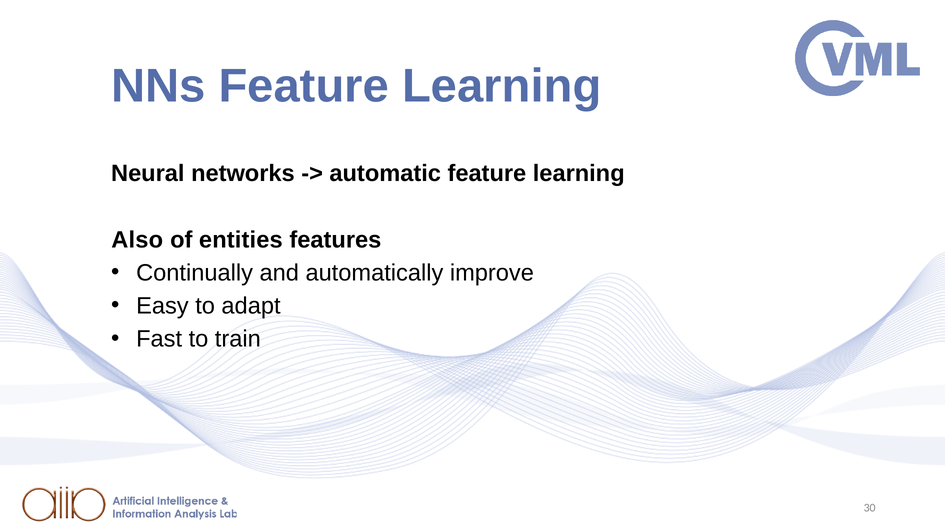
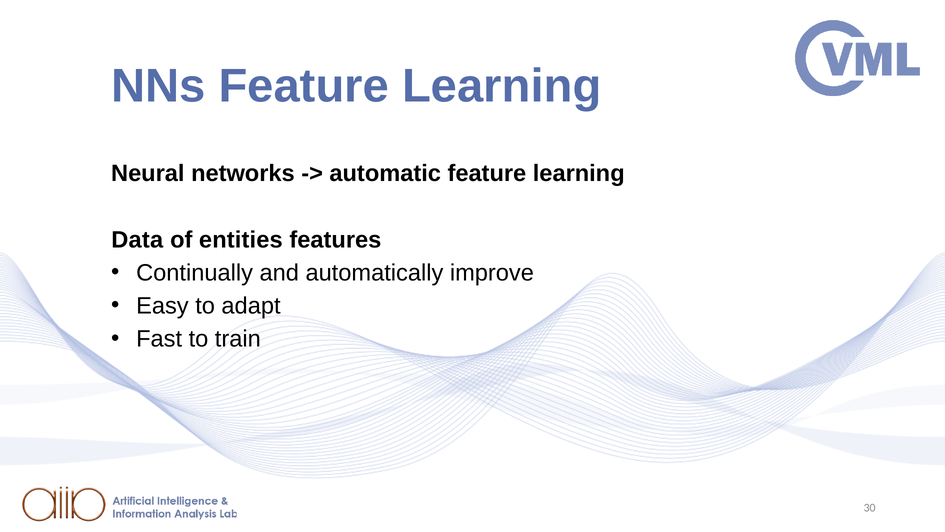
Also: Also -> Data (137, 240)
